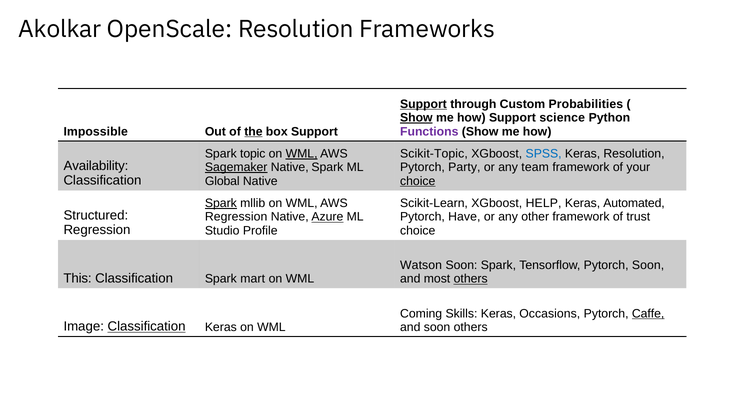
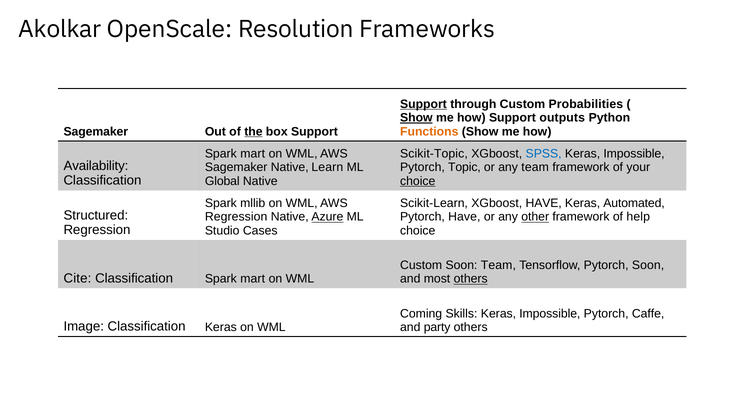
science: science -> outputs (562, 118)
Impossible: Impossible -> Sagemaker (96, 131)
Functions colour: purple -> orange (429, 131)
topic: topic -> mart (253, 154)
WML underline: present -> none (302, 154)
Resolution: Resolution -> Impossible (634, 154)
Sagemaker underline: present -> none (236, 167)
Native Spark: Spark -> Learn (327, 167)
Party: Party -> Topic (464, 167)
Spark underline: present -> none (221, 203)
XGboost HELP: HELP -> HAVE (544, 203)
other underline: none -> present (535, 217)
trust: trust -> help (638, 217)
Profile: Profile -> Cases (260, 231)
Watson: Watson -> Custom (421, 265)
Soon Spark: Spark -> Team (498, 265)
This: This -> Cite (77, 278)
Occasions: Occasions -> Impossible (550, 313)
Caffe underline: present -> none (648, 313)
Classification underline: present -> none (147, 327)
and soon: soon -> party (437, 327)
